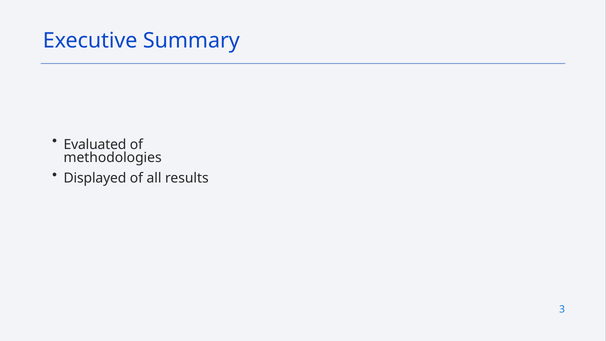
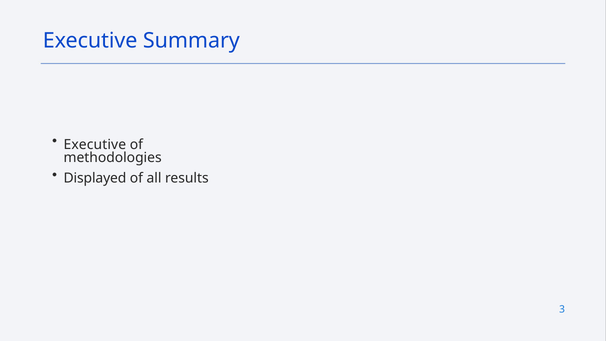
Evaluated: Evaluated -> Executive (95, 144)
